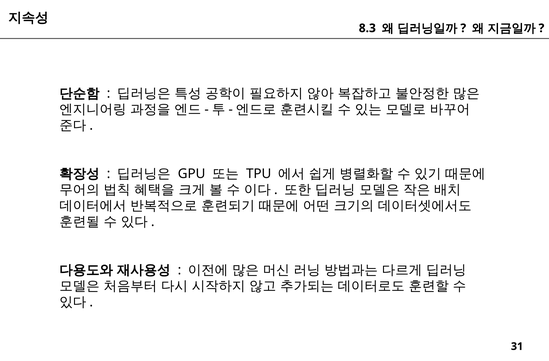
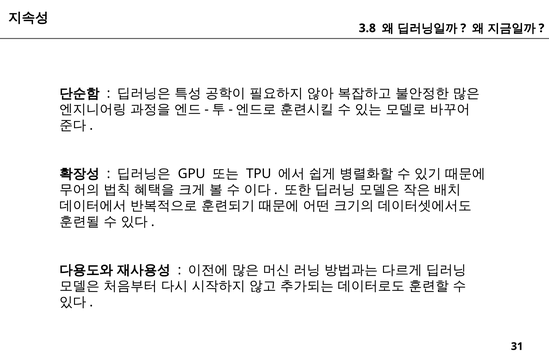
8.3: 8.3 -> 3.8 (367, 28)
